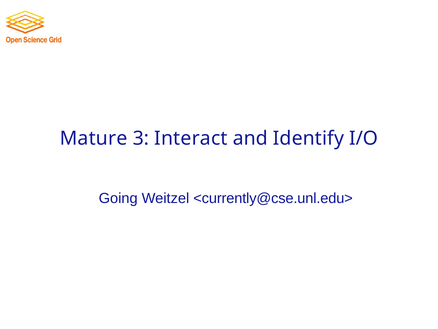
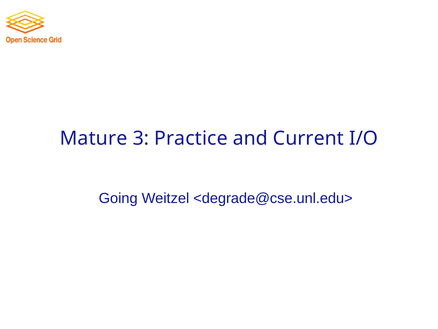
Interact: Interact -> Practice (191, 138)
Identify: Identify -> Current (308, 138)
<currently@cse.unl.edu>: <currently@cse.unl.edu> -> <degrade@cse.unl.edu> (273, 198)
